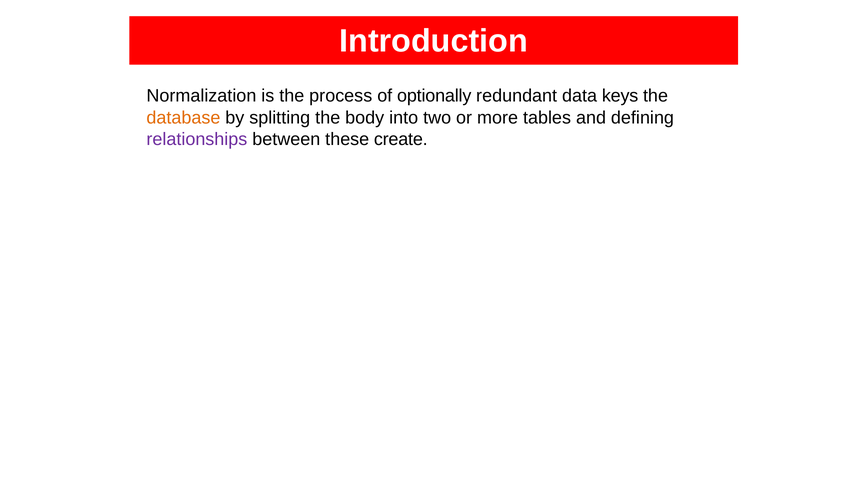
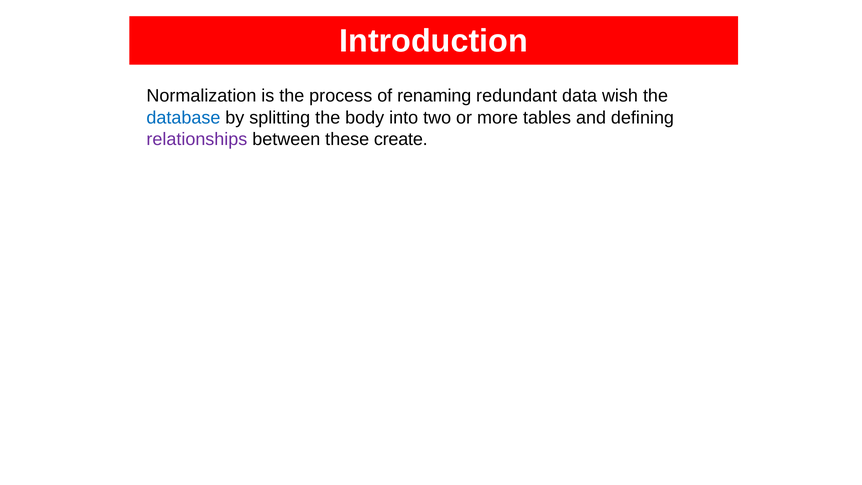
optionally: optionally -> renaming (434, 96)
keys: keys -> wish (620, 96)
database colour: orange -> blue (183, 118)
